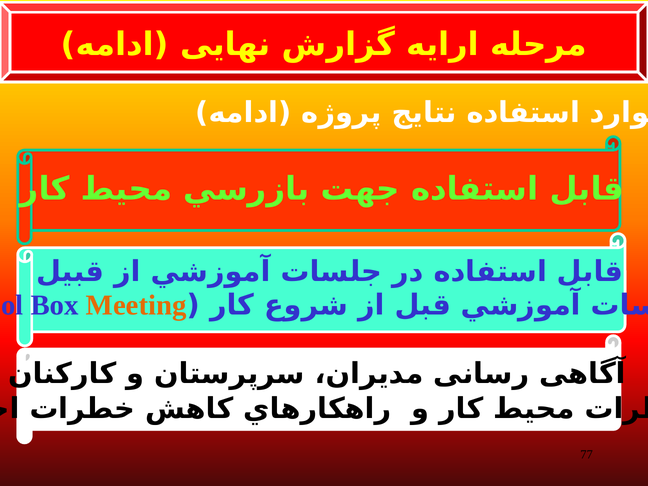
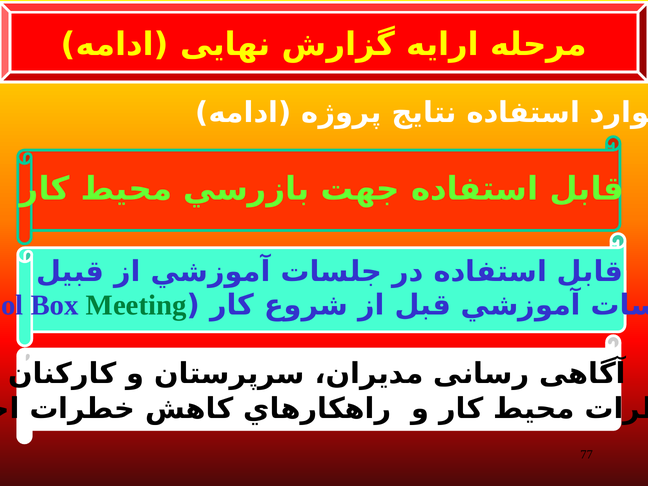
Meeting colour: orange -> green (136, 305)
